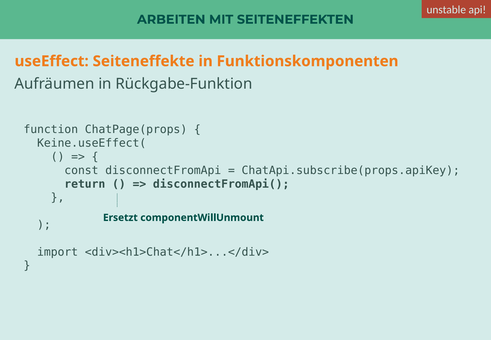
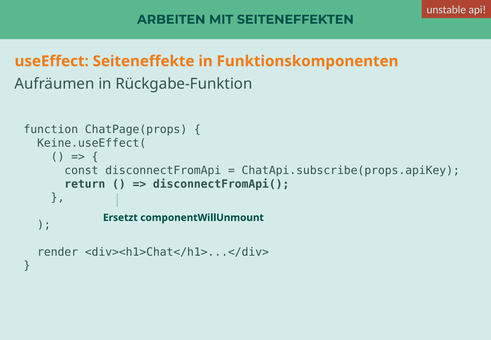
import: import -> render (58, 252)
